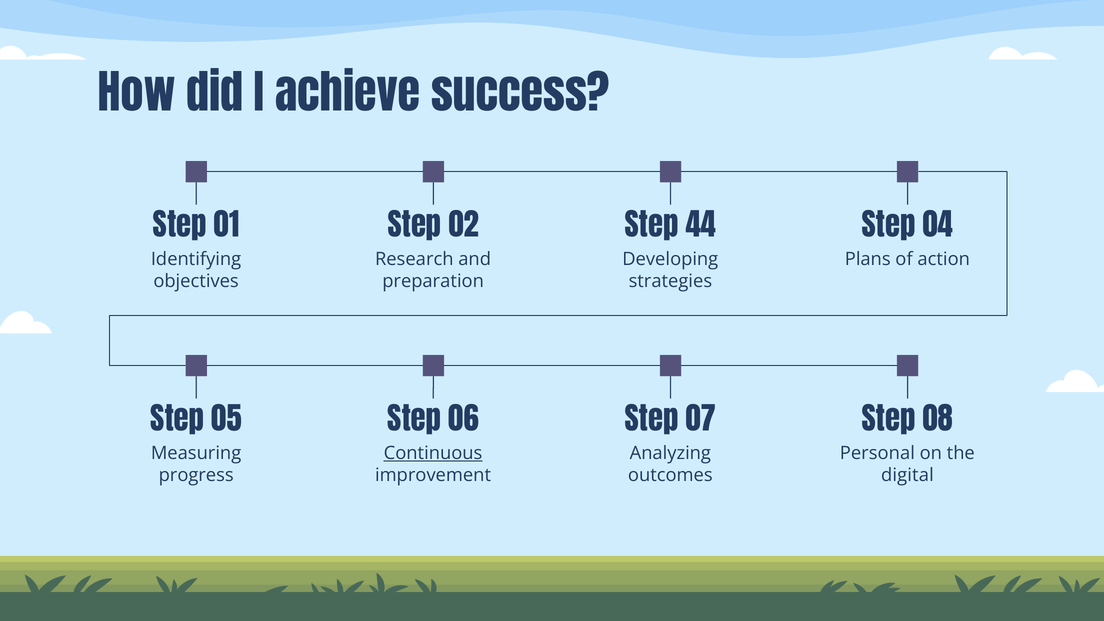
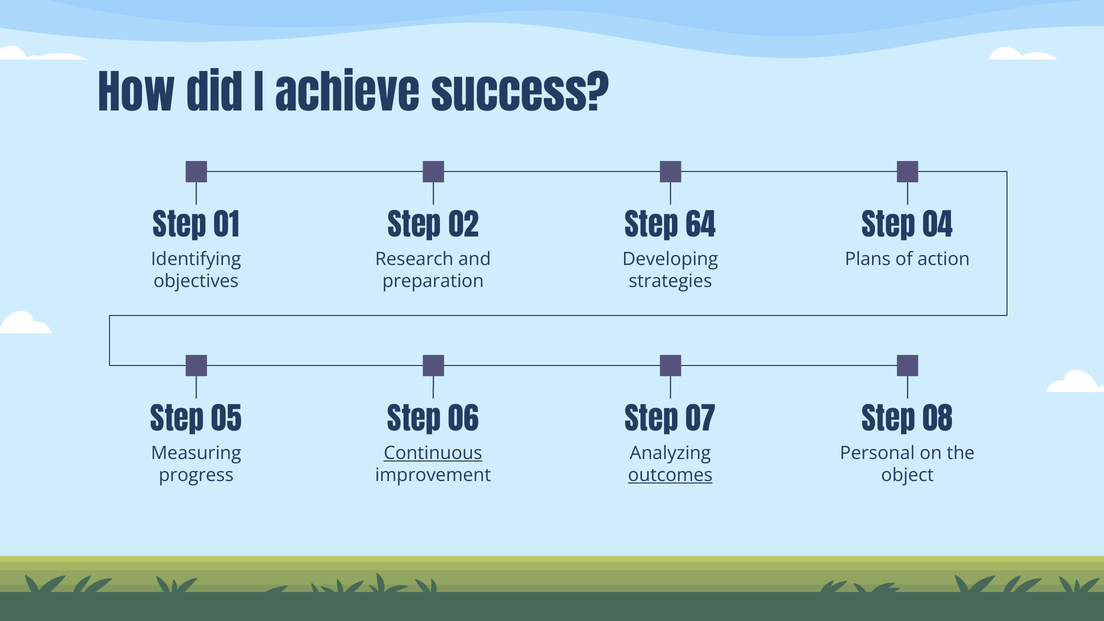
44: 44 -> 64 (701, 227)
outcomes underline: none -> present (670, 475)
digital: digital -> object (907, 475)
